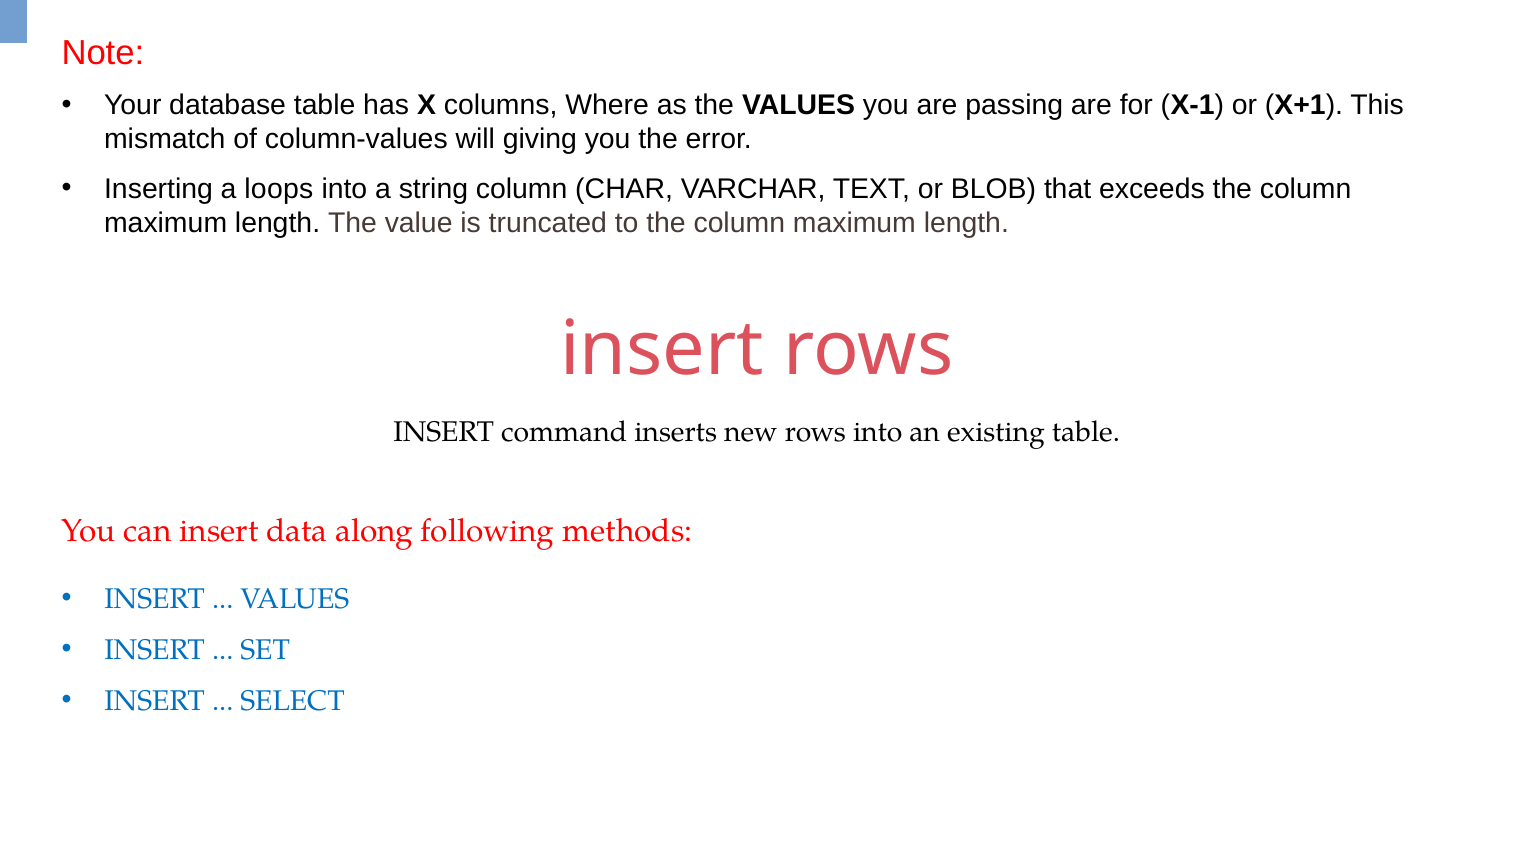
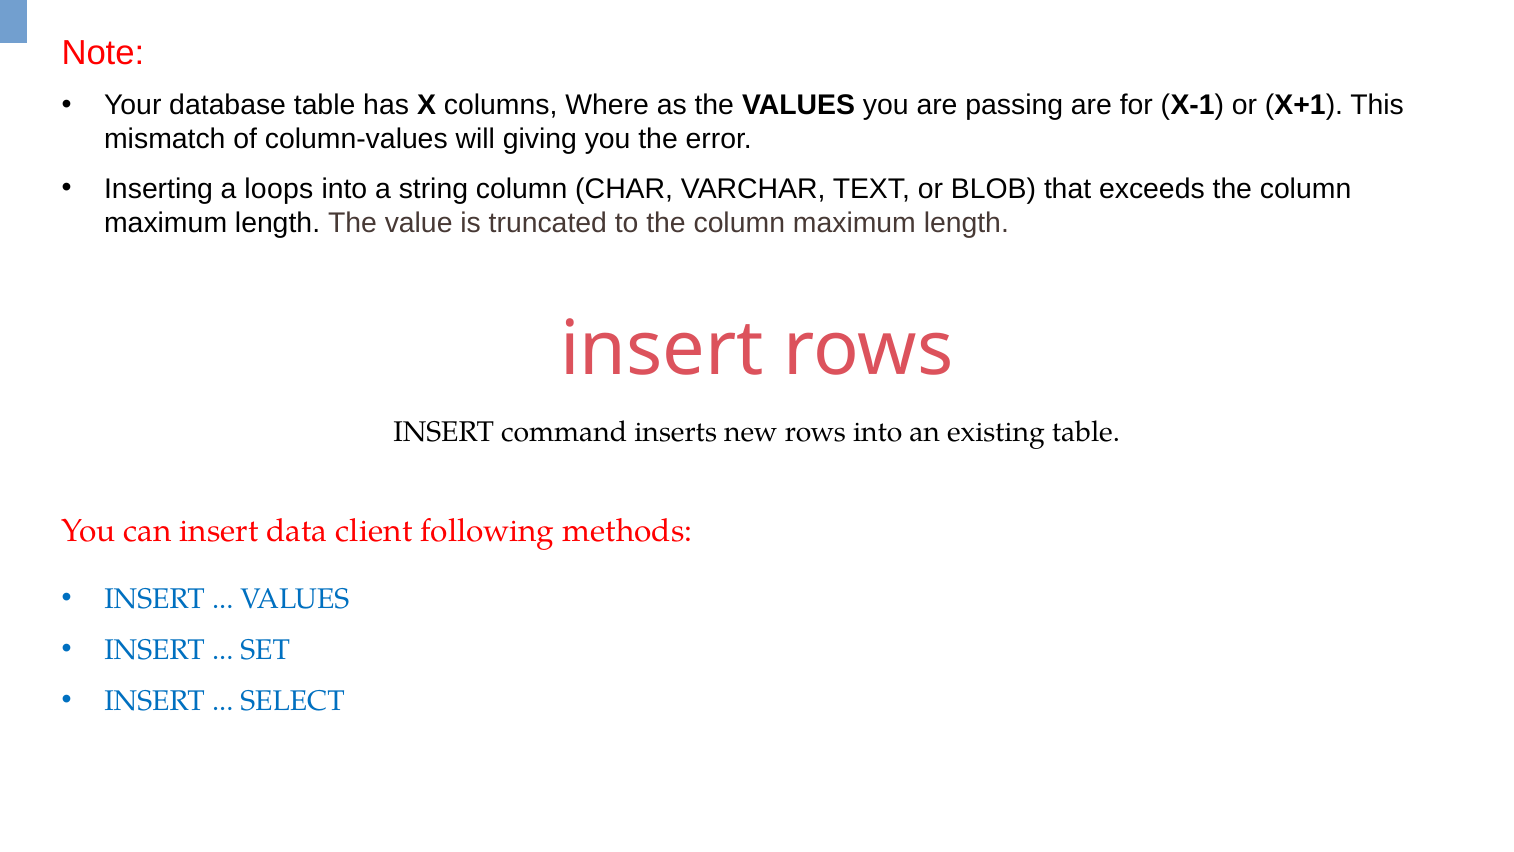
along: along -> client (374, 531)
